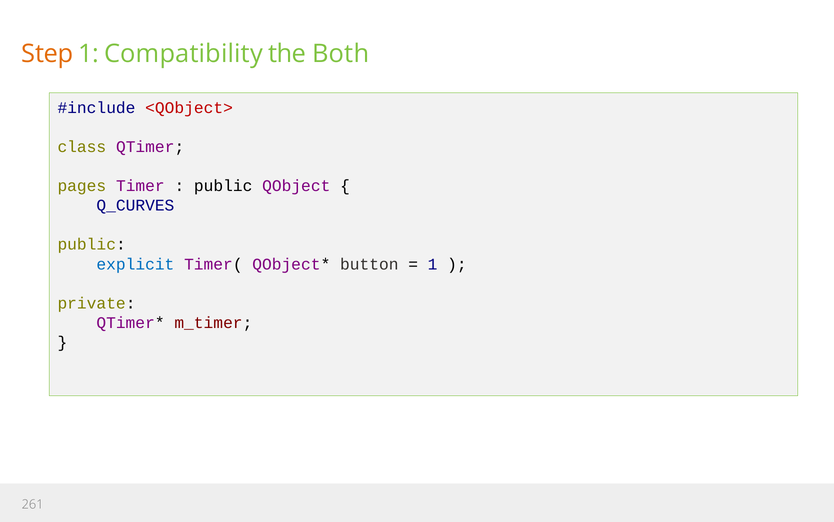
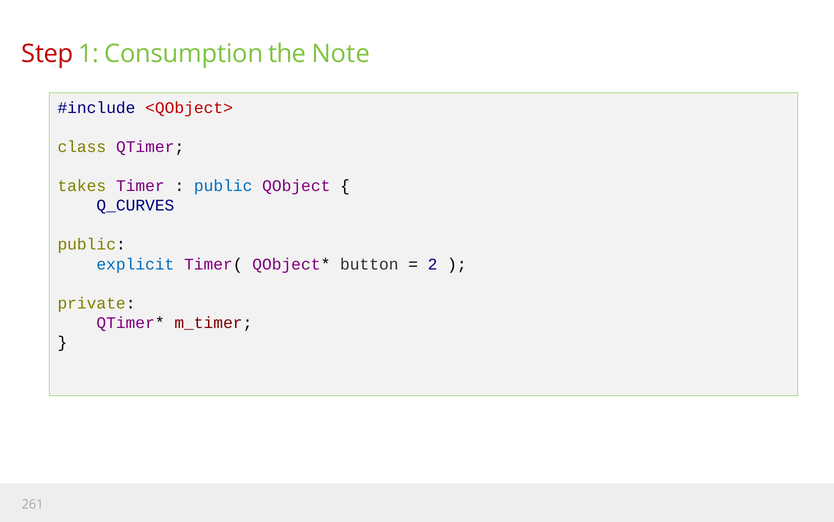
Step colour: orange -> red (47, 54)
Compatibility: Compatibility -> Consumption (184, 54)
Both: Both -> Note (341, 54)
pages: pages -> takes (82, 186)
public colour: black -> blue (223, 186)
1: 1 -> 2 (433, 264)
